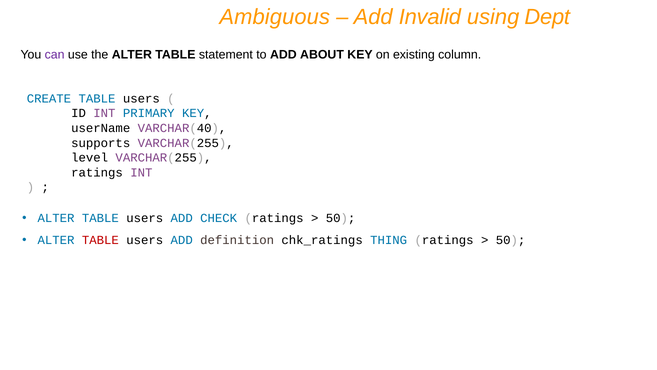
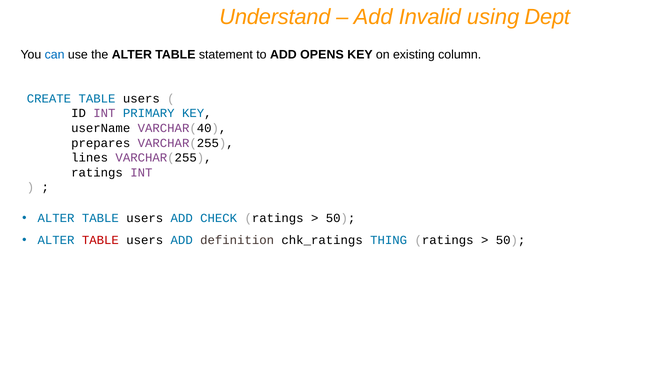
Ambiguous: Ambiguous -> Understand (275, 17)
can colour: purple -> blue (55, 55)
ABOUT: ABOUT -> OPENS (322, 55)
supports: supports -> prepares (101, 143)
level: level -> lines (90, 158)
